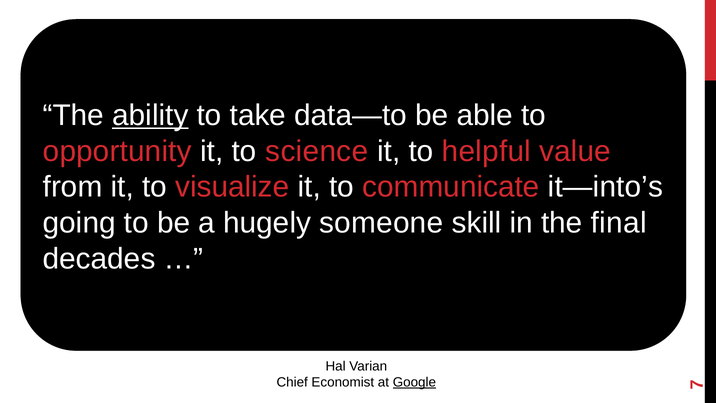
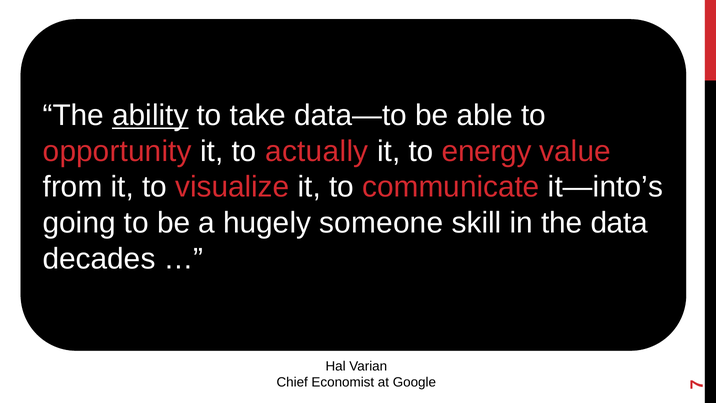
science: science -> actually (317, 151)
helpful: helpful -> energy (487, 151)
final: final -> data (619, 223)
Google underline: present -> none (414, 382)
